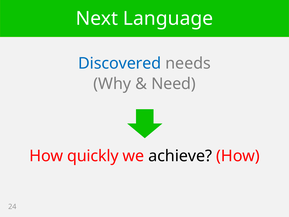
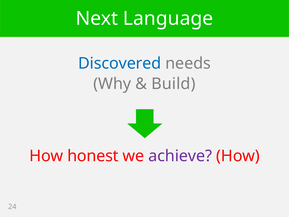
Need: Need -> Build (173, 84)
quickly: quickly -> honest (93, 156)
achieve colour: black -> purple (180, 156)
